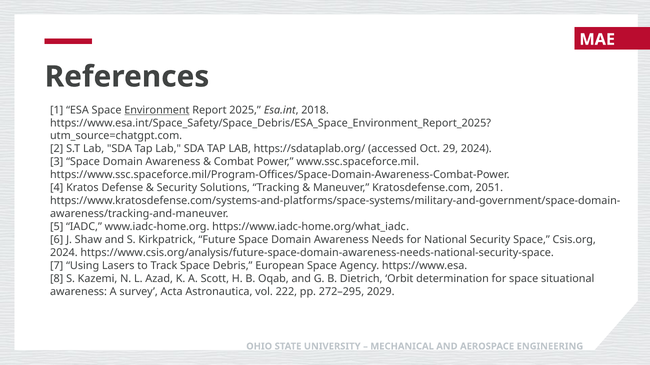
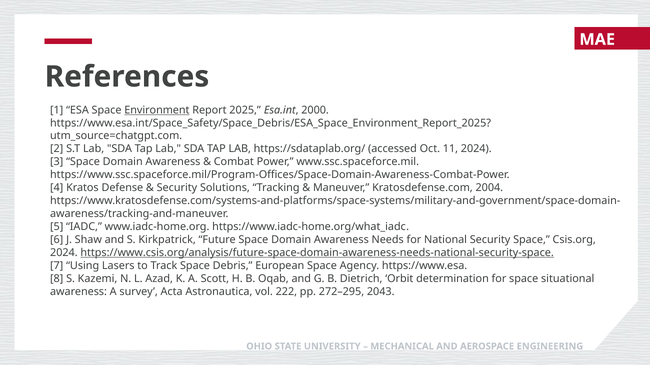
2018: 2018 -> 2000 (315, 110)
29: 29 -> 11 (450, 149)
2051: 2051 -> 2004 (489, 188)
https://www.csis.org/analysis/future-space-domain-awareness-needs-national-security-space underline: none -> present (317, 253)
2029: 2029 -> 2043 (381, 292)
